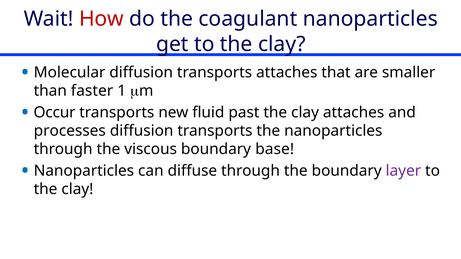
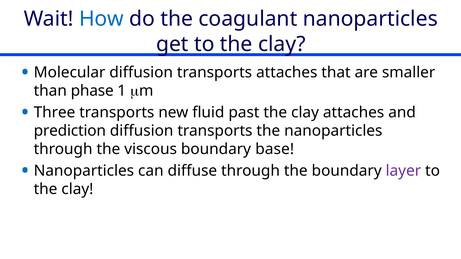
How colour: red -> blue (101, 19)
faster: faster -> phase (92, 91)
Occur: Occur -> Three (54, 112)
processes: processes -> prediction (70, 131)
